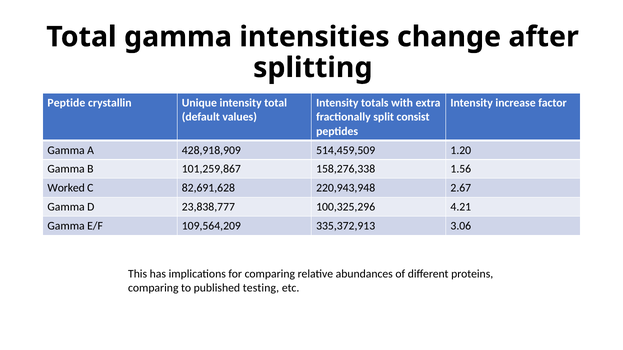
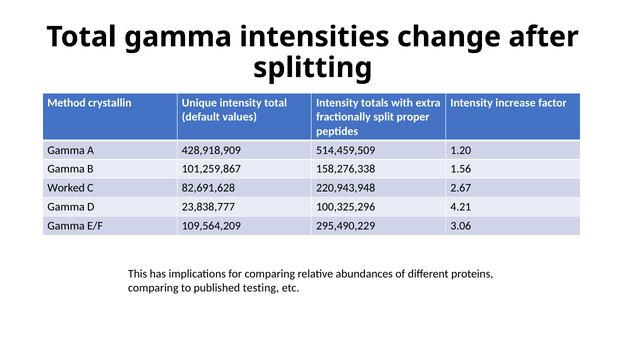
Peptide: Peptide -> Method (67, 103)
consist: consist -> proper (413, 117)
335,372,913: 335,372,913 -> 295,490,229 (346, 226)
